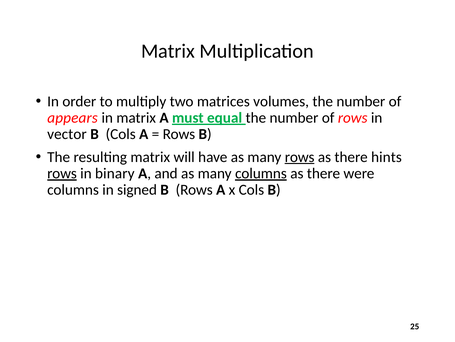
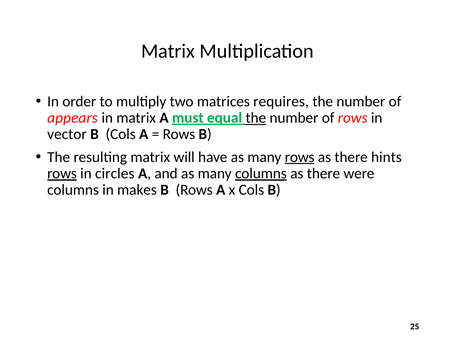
volumes: volumes -> requires (281, 101)
the underline: none -> present (256, 118)
binary: binary -> circles (115, 173)
signed: signed -> makes (137, 189)
